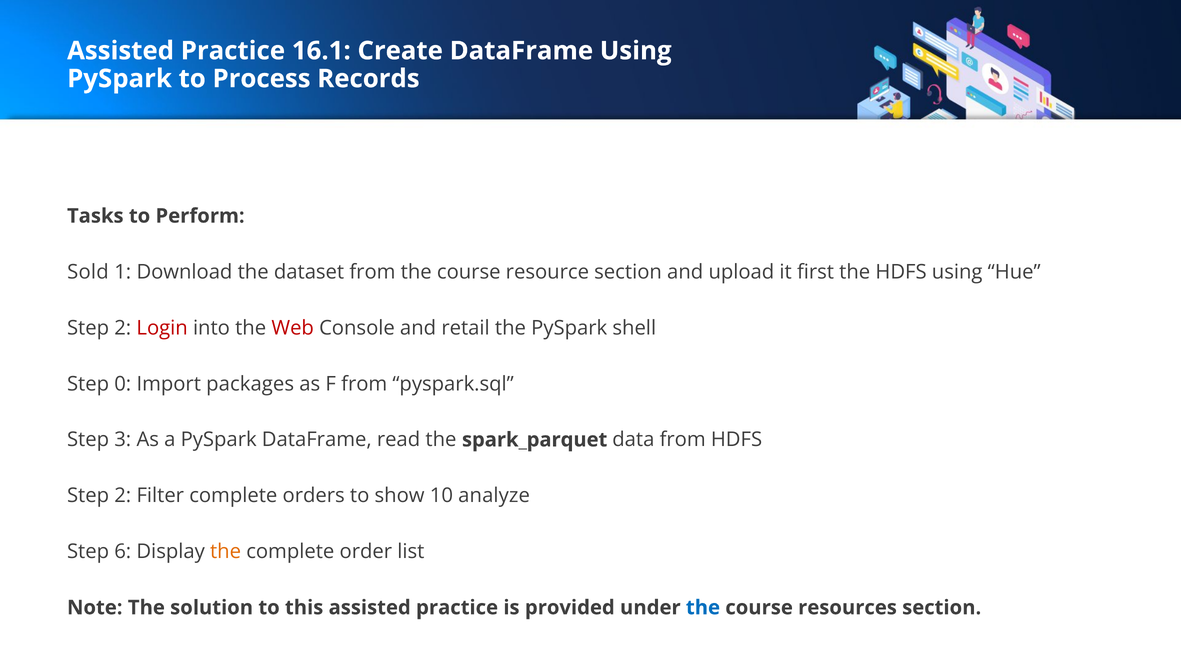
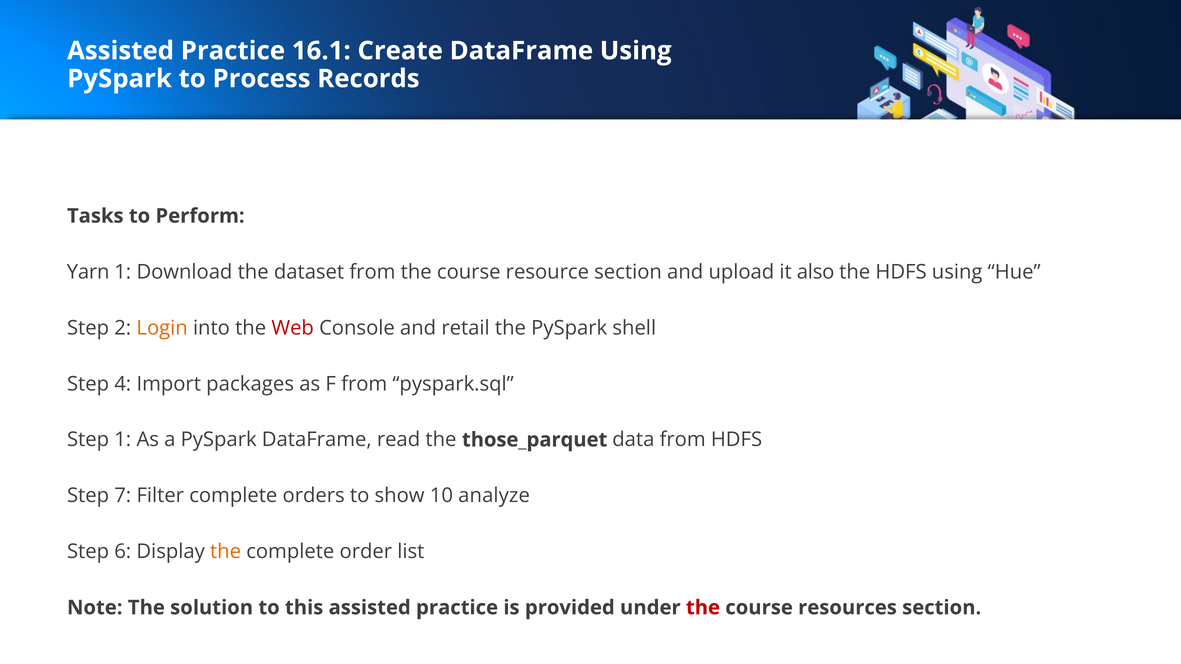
Sold: Sold -> Yarn (88, 272)
first: first -> also (816, 272)
Login colour: red -> orange (162, 328)
0: 0 -> 4 (123, 384)
Step 3: 3 -> 1 (123, 440)
spark_parquet: spark_parquet -> those_parquet (535, 440)
2: 2 -> 7 (123, 496)
the colour: blue -> red (703, 608)
